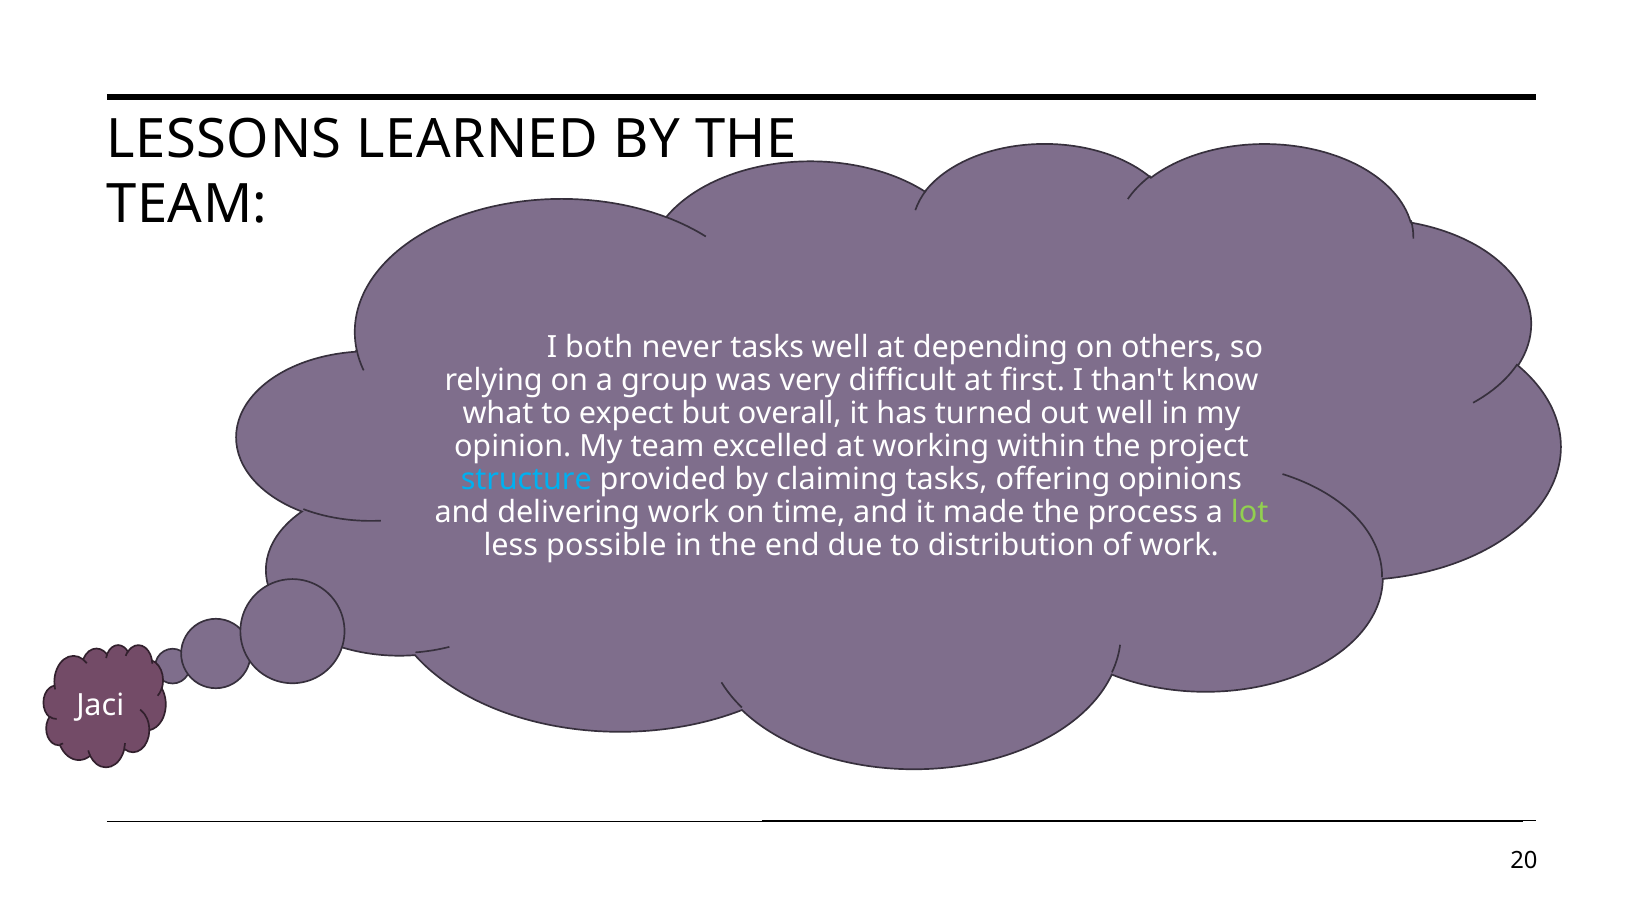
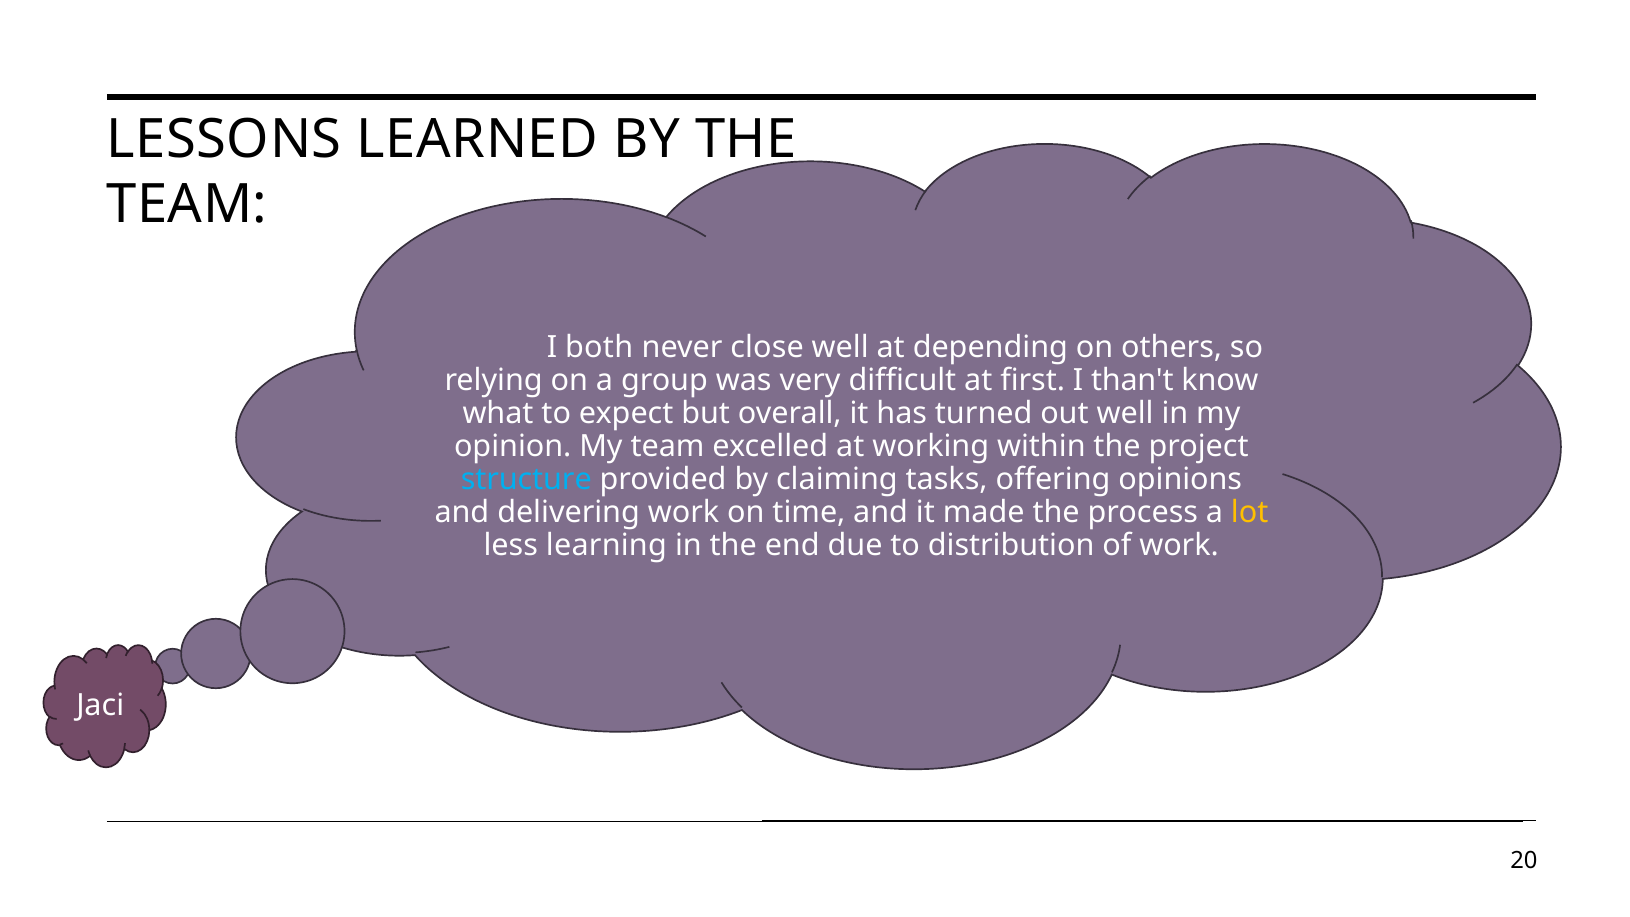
never tasks: tasks -> close (767, 348)
lot colour: light green -> yellow (1250, 513)
possible: possible -> learning (606, 546)
